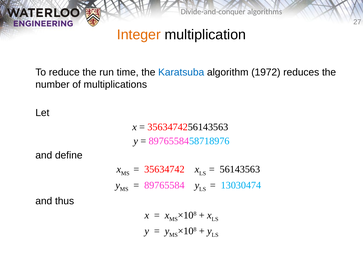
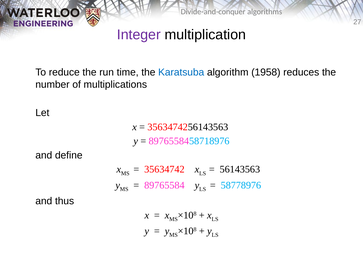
Integer colour: orange -> purple (139, 35)
1972: 1972 -> 1958 (266, 72)
13030474: 13030474 -> 58778976 (241, 185)
